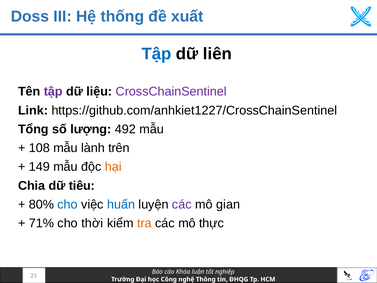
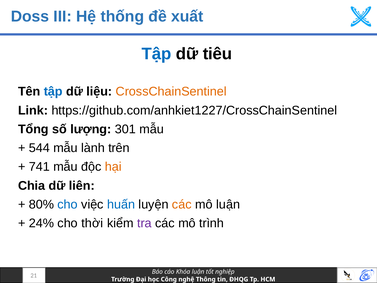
liên: liên -> tiêu (217, 54)
tập colour: purple -> blue (53, 91)
CrossChainSentinel colour: purple -> orange (171, 91)
492: 492 -> 301 (125, 129)
108: 108 -> 544 (39, 148)
149: 149 -> 741 (39, 167)
tiêu: tiêu -> liên (82, 185)
các colour: purple -> orange (182, 204)
mô gian: gian -> luận (228, 204)
71%: 71% -> 24% (41, 223)
tra colour: orange -> purple (144, 223)
thực: thực -> trình (211, 223)
